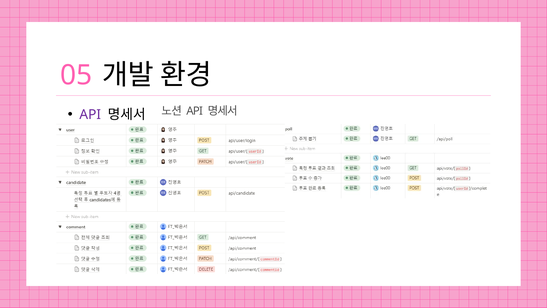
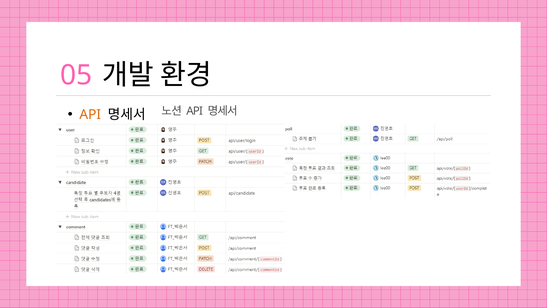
API colour: purple -> orange (90, 115)
